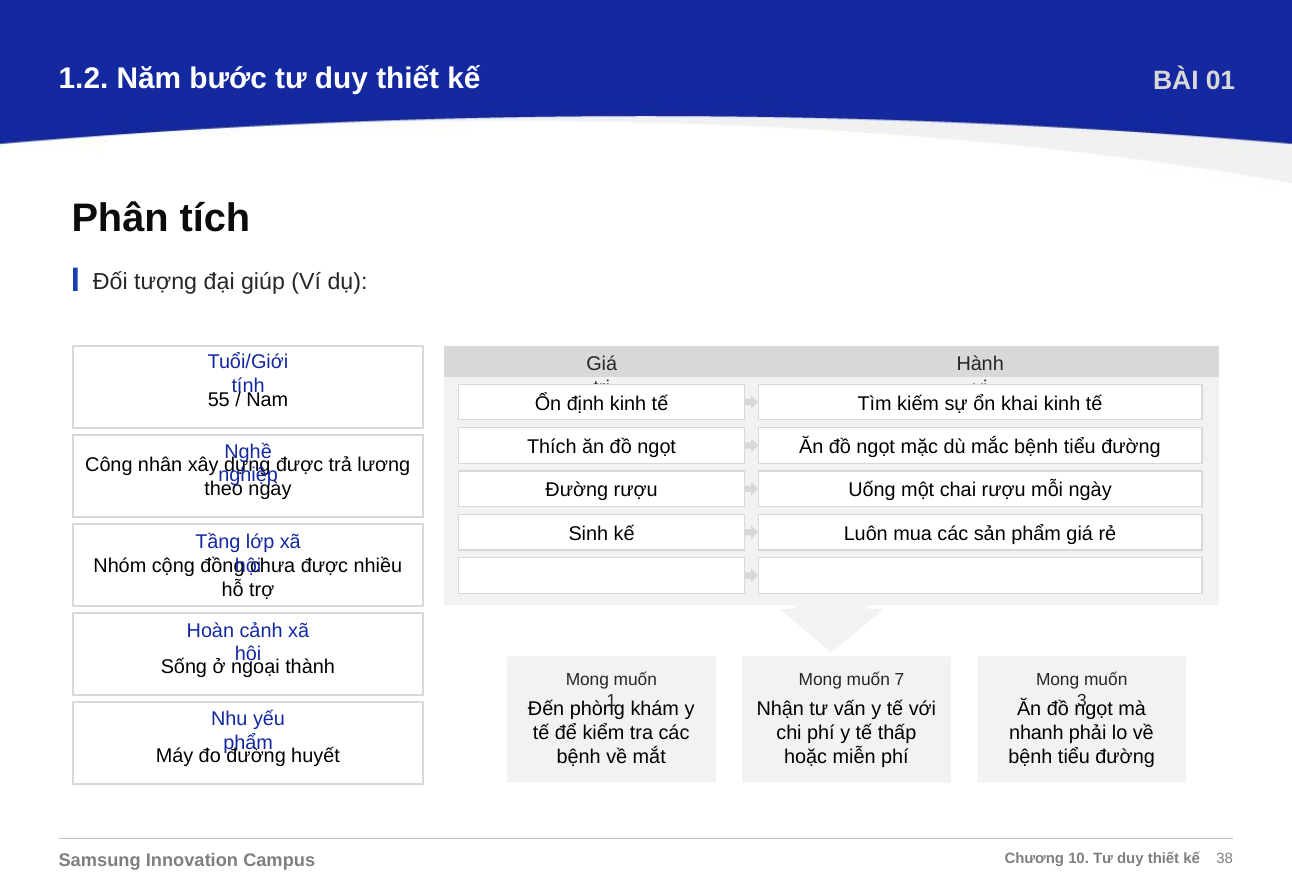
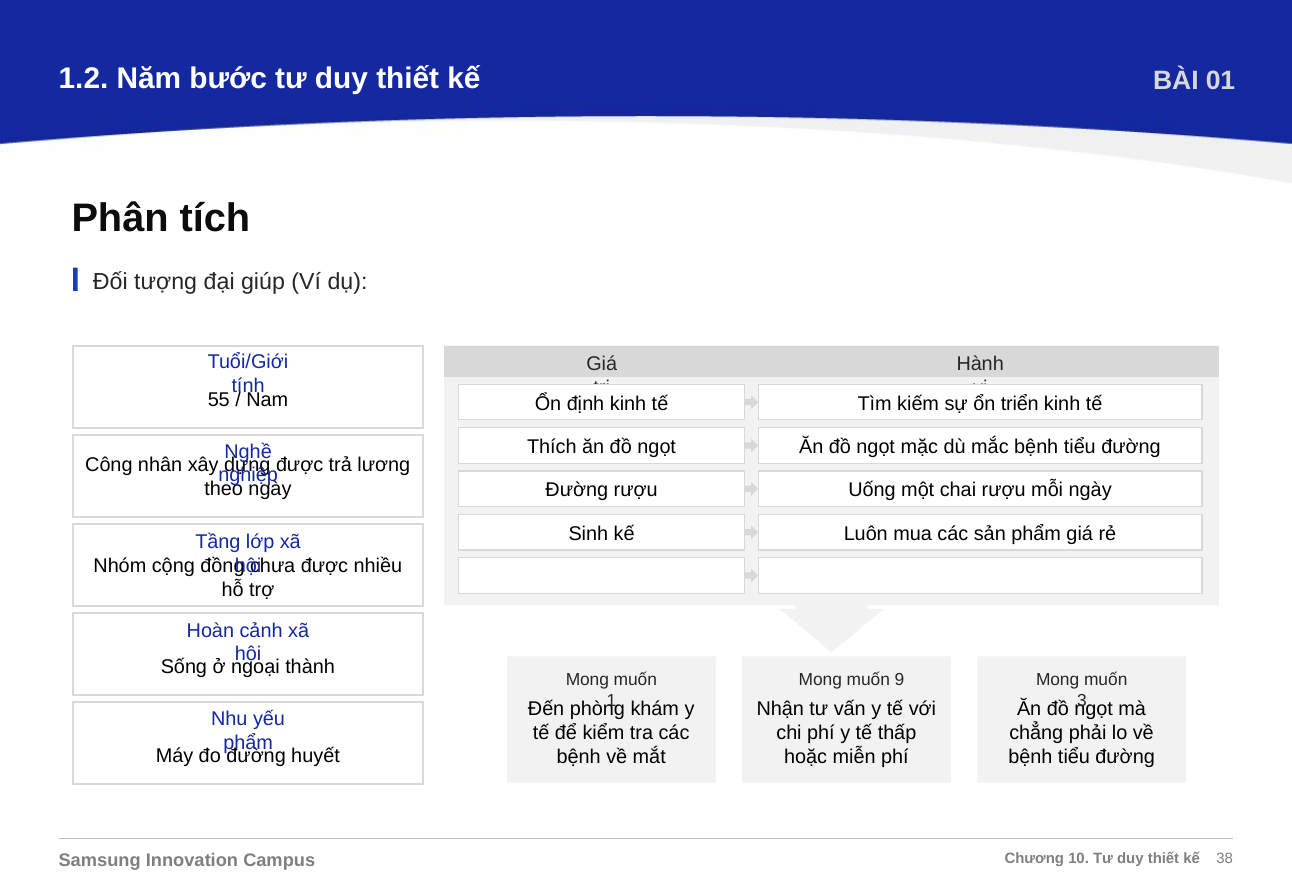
khai: khai -> triển (1020, 403)
7: 7 -> 9 (899, 680)
nhanh: nhanh -> chẳng (1036, 733)
